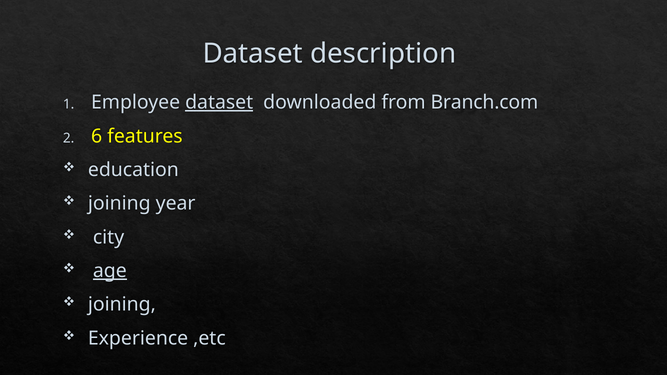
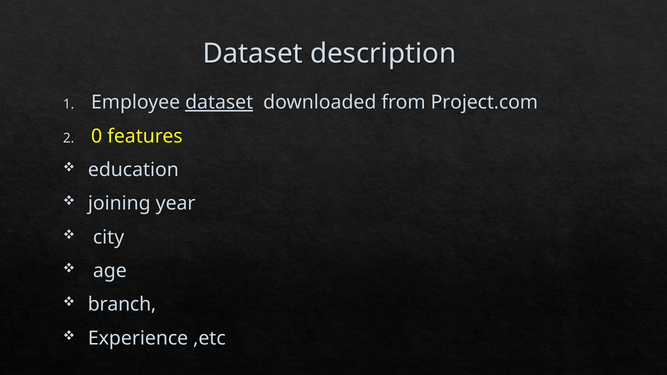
Branch.com: Branch.com -> Project.com (484, 103)
6: 6 -> 0 (97, 136)
age underline: present -> none (110, 271)
joining: joining -> branch (122, 305)
